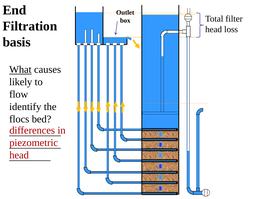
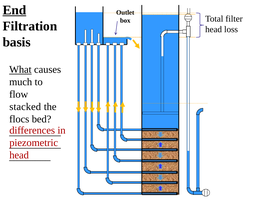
End underline: none -> present (14, 10)
likely: likely -> much (21, 82)
identify: identify -> stacked (25, 107)
